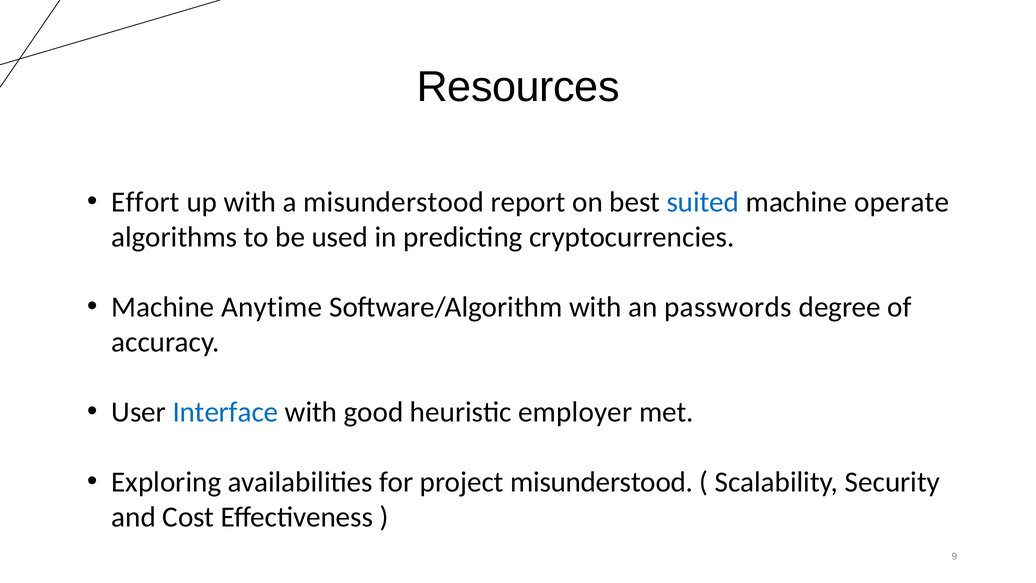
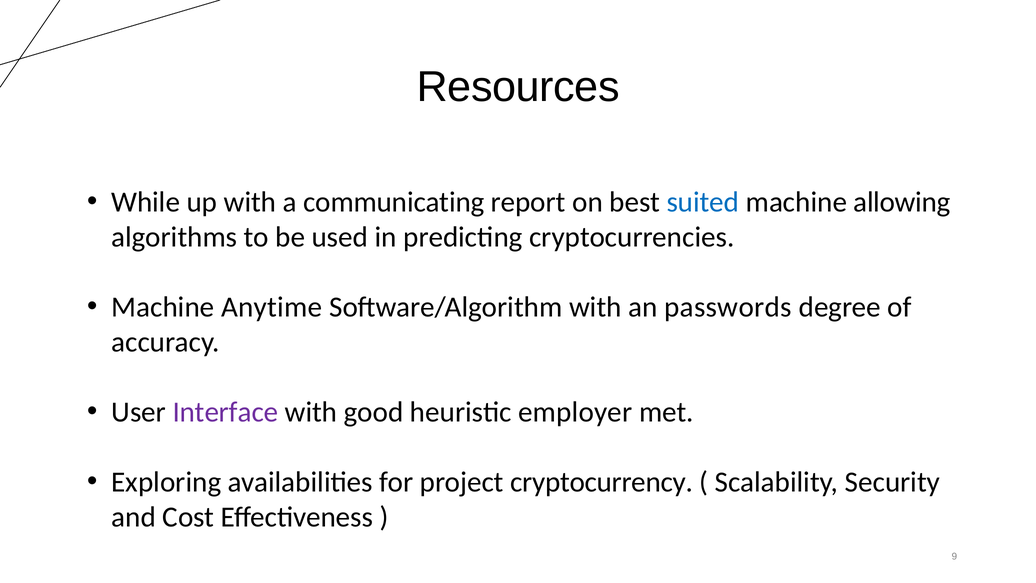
Effort: Effort -> While (146, 202)
a misunderstood: misunderstood -> communicating (394, 202)
operate: operate -> allowing (902, 202)
Interface colour: blue -> purple (225, 412)
project misunderstood: misunderstood -> cryptocurrency (602, 482)
